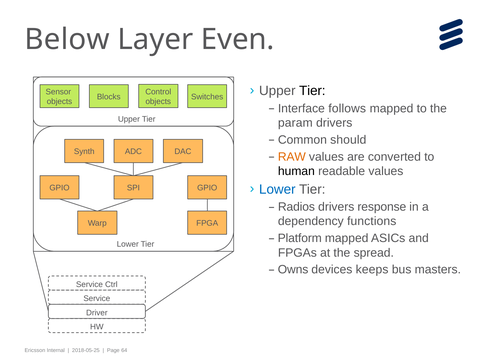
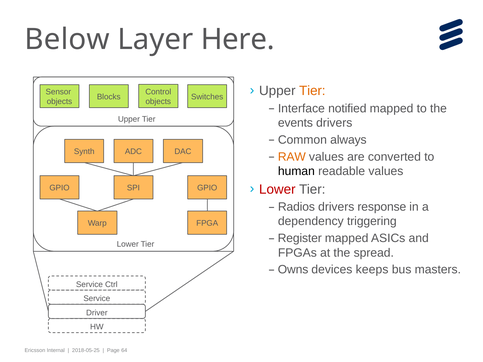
Even: Even -> Here (238, 40)
Tier colour: black -> orange (312, 91)
follows: follows -> notified (347, 109)
param: param -> events (295, 123)
should: should -> always (348, 140)
Lower colour: blue -> red (277, 189)
functions: functions -> triggering (372, 222)
Platform: Platform -> Register (300, 238)
